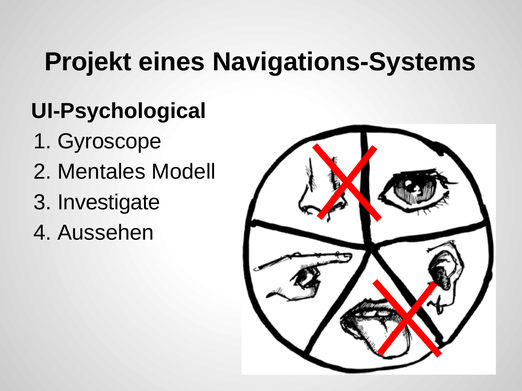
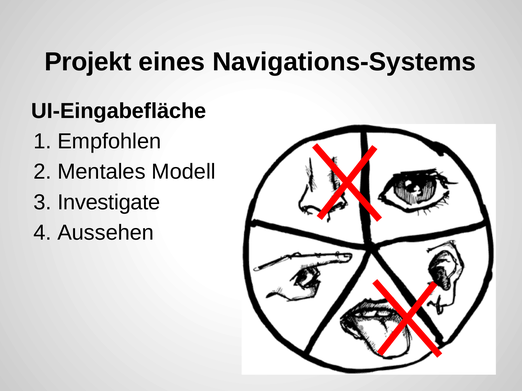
UI-Psychological: UI-Psychological -> UI-Eingabefläche (119, 111)
Gyroscope: Gyroscope -> Empfohlen (109, 142)
